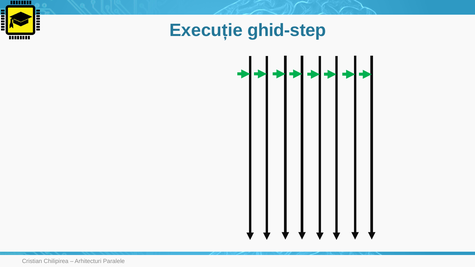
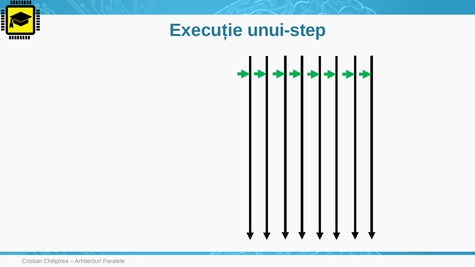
ghid-step: ghid-step -> unui-step (287, 30)
